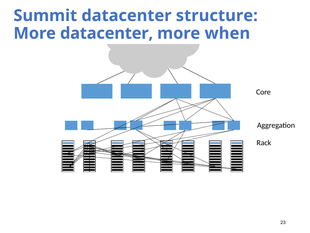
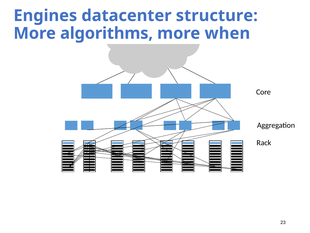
Summit: Summit -> Engines (45, 16)
More datacenter: datacenter -> algorithms (107, 33)
